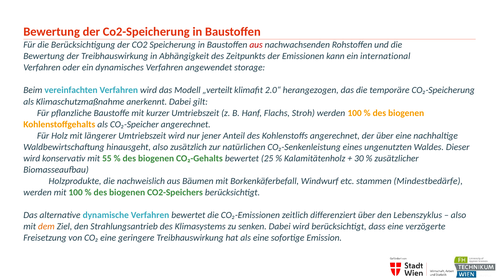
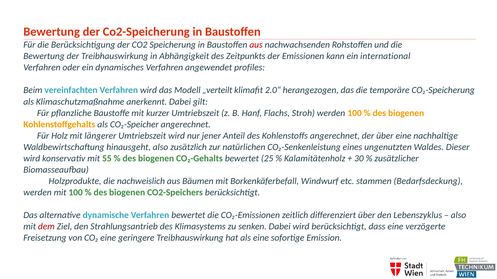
storage: storage -> profiles (250, 68)
Mindestbedärfe: Mindestbedärfe -> Bedarfsdeckung (428, 181)
dem colour: orange -> red (46, 227)
